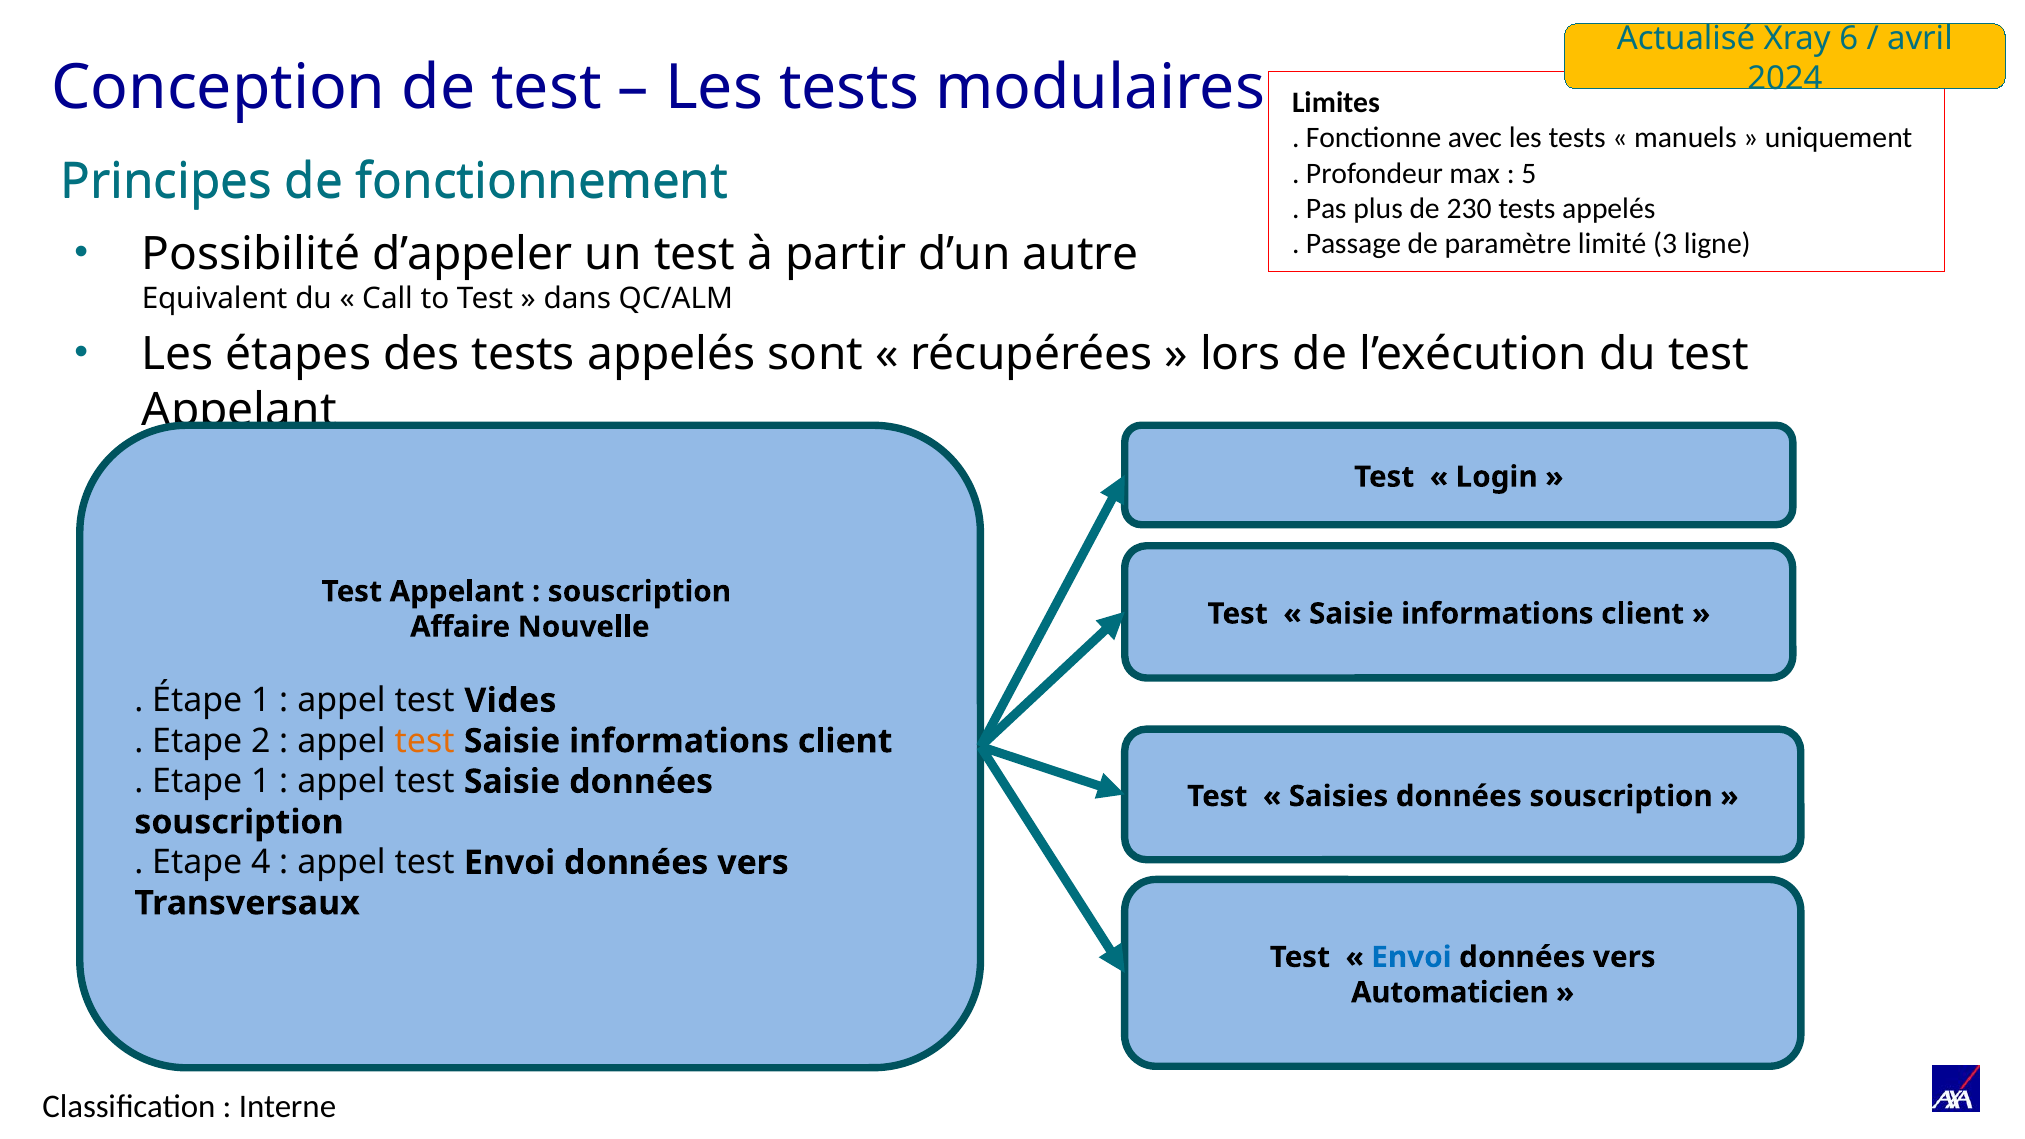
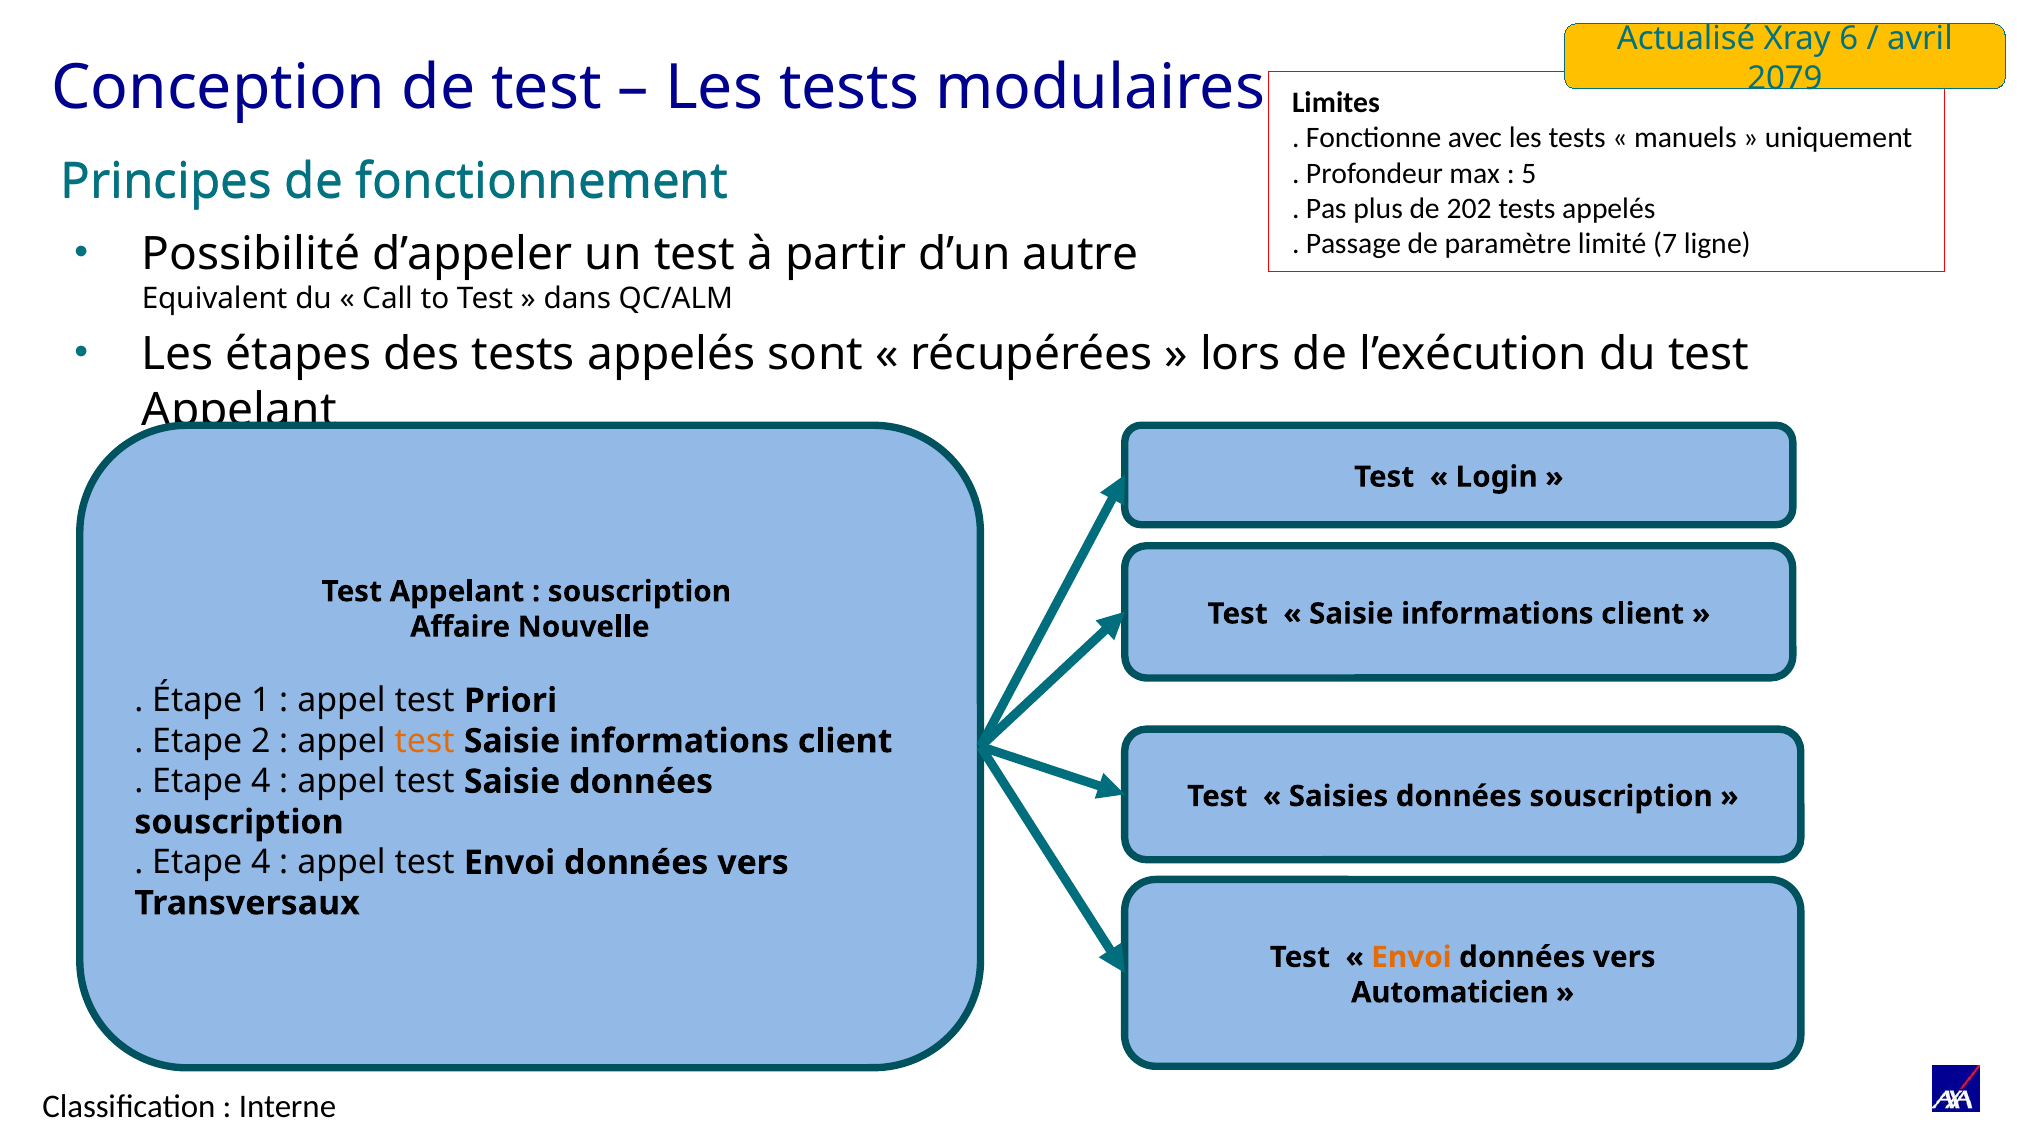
2024: 2024 -> 2079 (1785, 78)
230: 230 -> 202 (1469, 209)
3: 3 -> 7 (1665, 244)
Vides: Vides -> Priori (511, 700)
1: 1 -> 4 (261, 781)
Envoi colour: blue -> orange (1411, 957)
